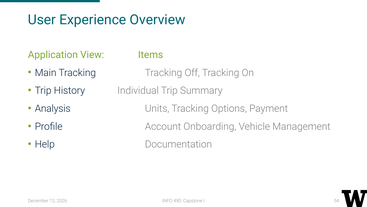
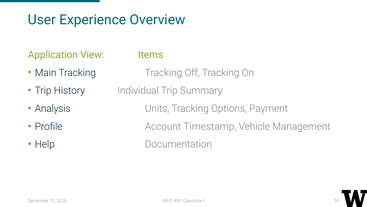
Onboarding: Onboarding -> Timestamp (210, 126)
